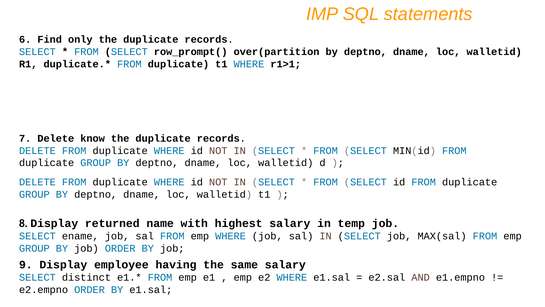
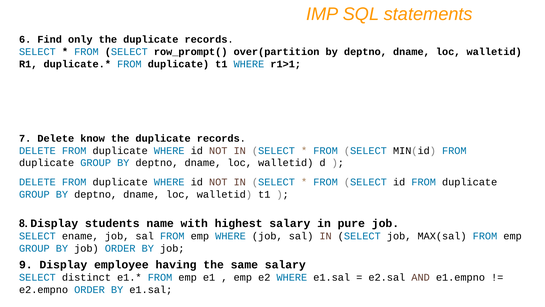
returned: returned -> students (112, 223)
temp: temp -> pure (351, 223)
